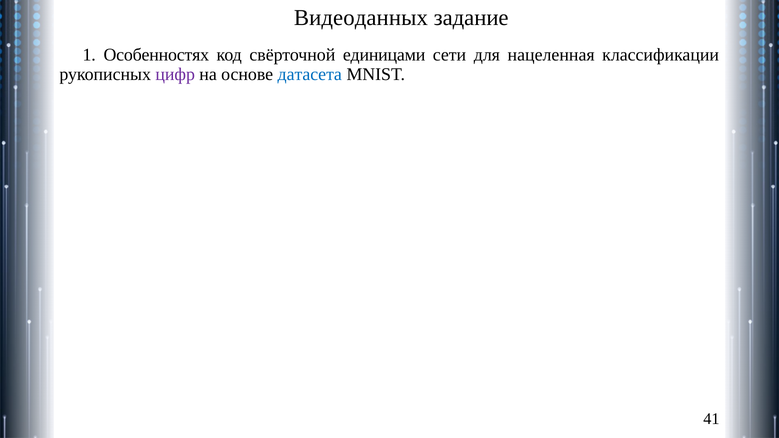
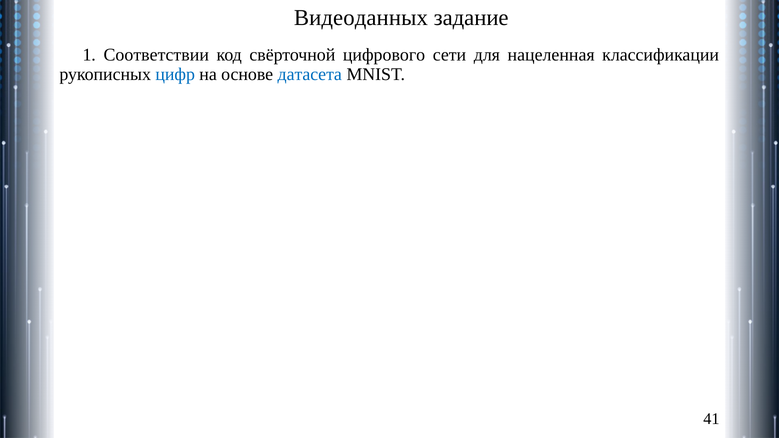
Особенностях: Особенностях -> Соответствии (156, 55)
единицами: единицами -> цифрового (384, 55)
цифр colour: purple -> blue (175, 74)
